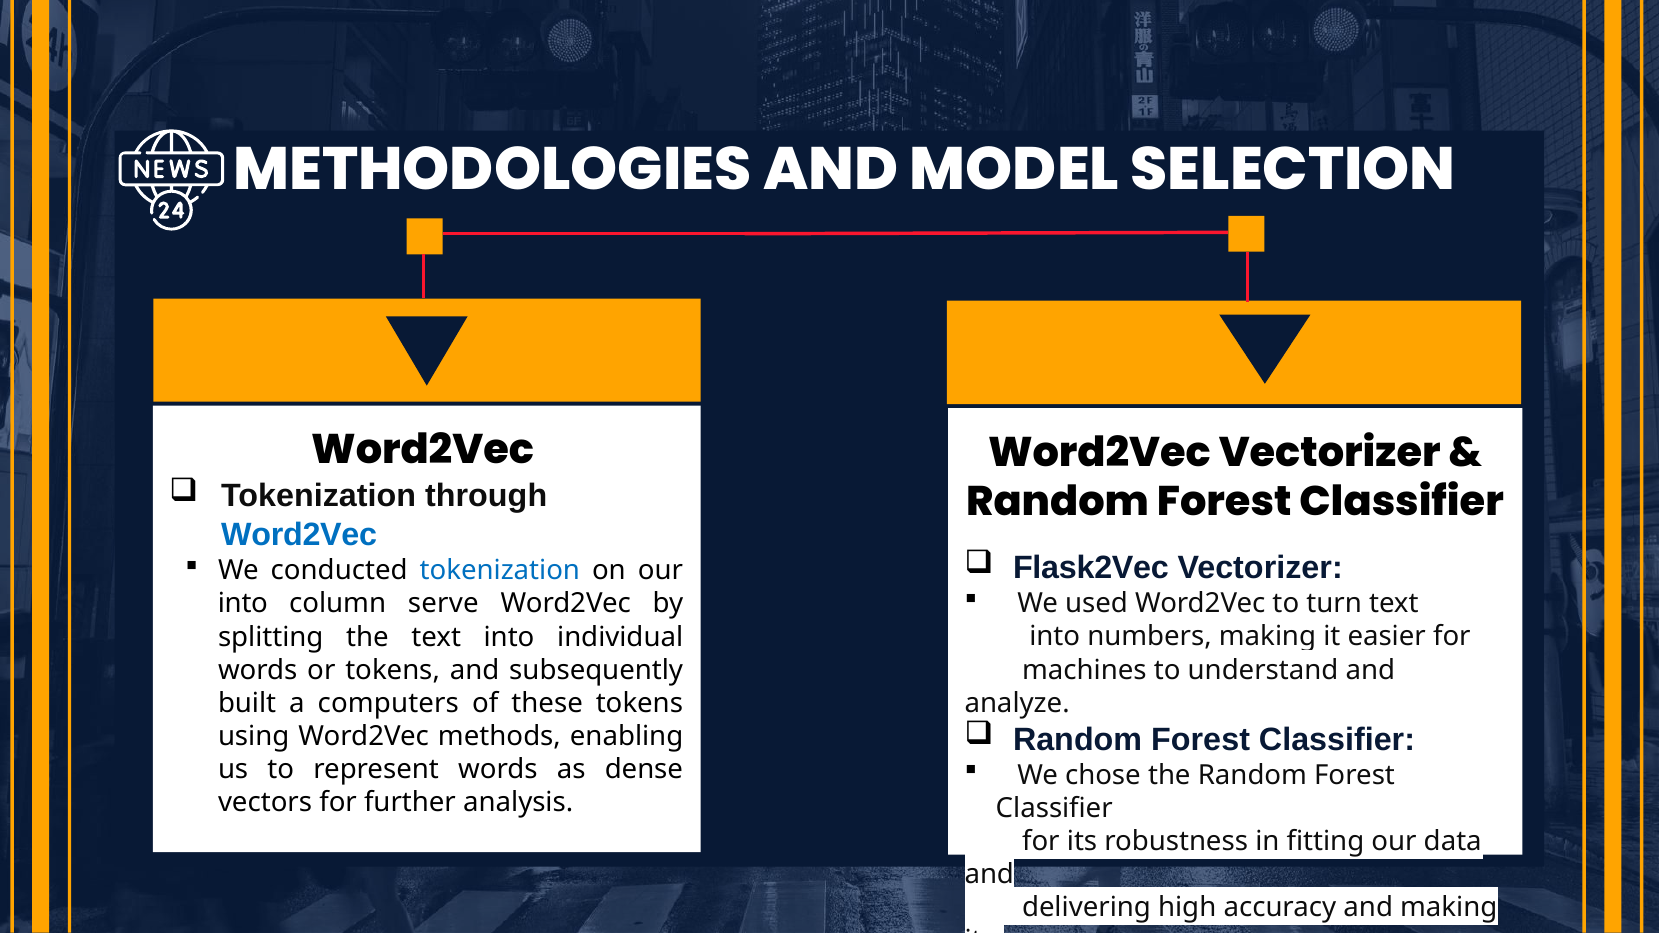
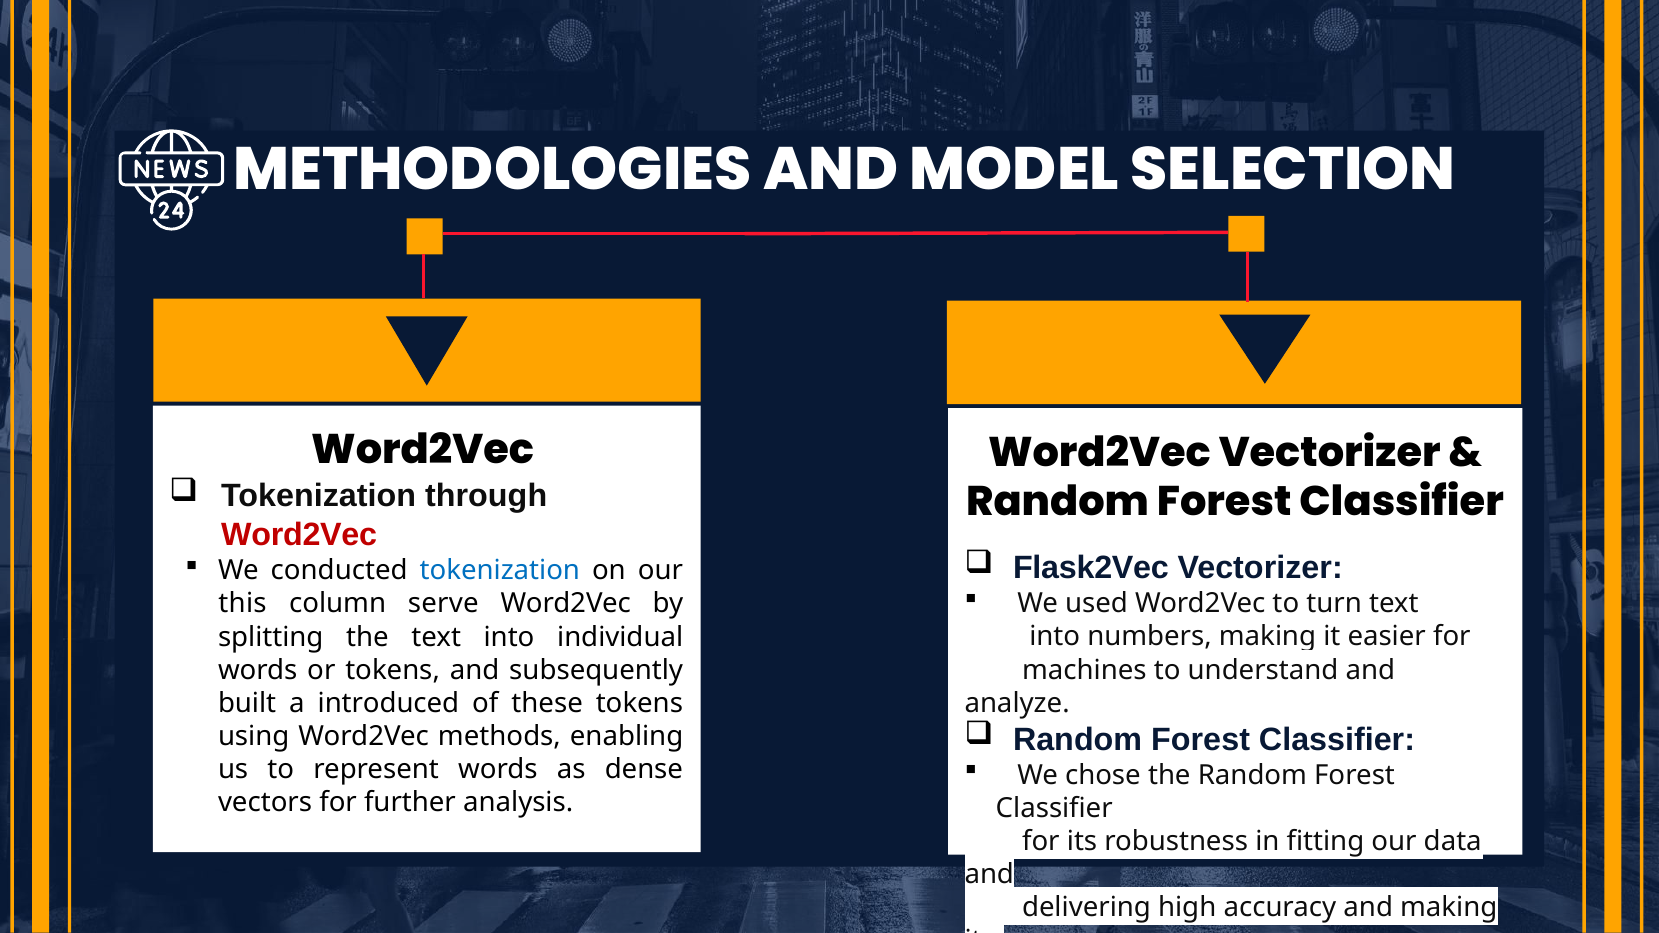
Word2Vec colour: blue -> red (299, 535)
into: into -> this (243, 604)
computers: computers -> introduced (388, 703)
